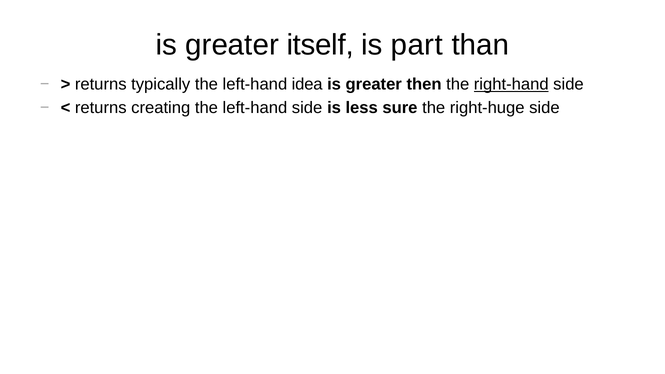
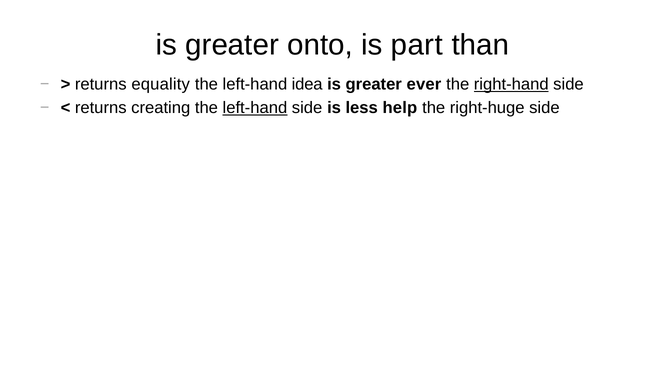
itself: itself -> onto (320, 45)
typically: typically -> equality (161, 85)
then: then -> ever (424, 85)
left-hand underline: none -> present (255, 108)
sure: sure -> help (400, 108)
